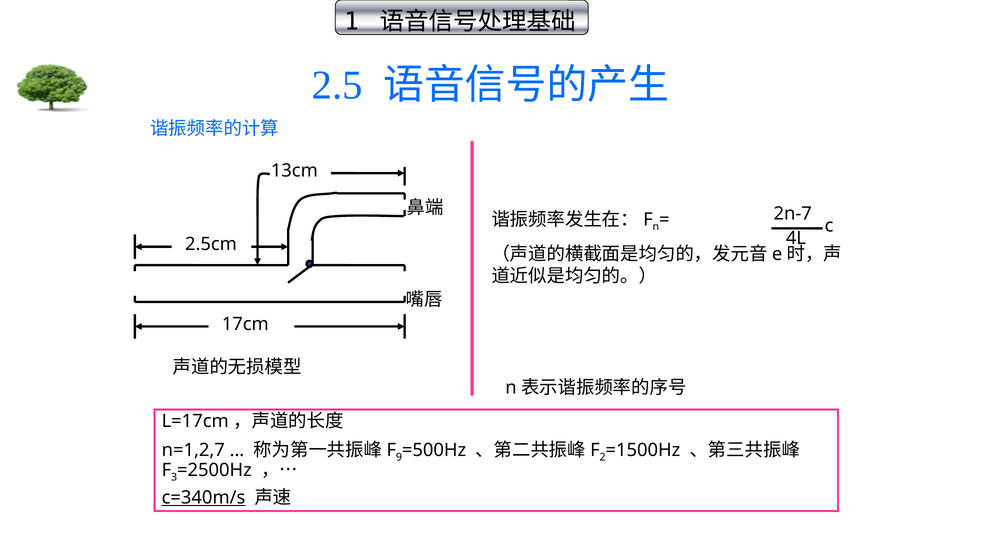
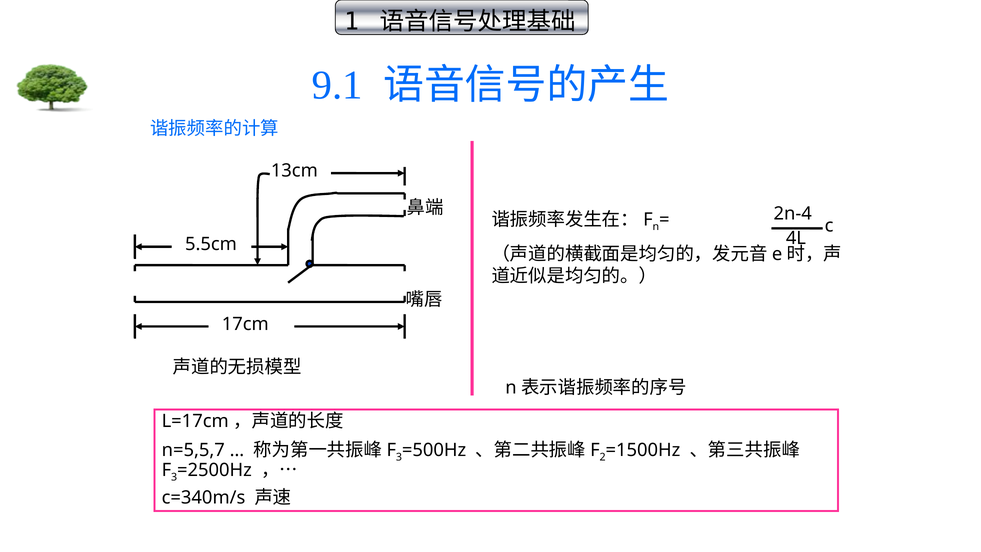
2.5: 2.5 -> 9.1 (337, 85)
2n-7: 2n-7 -> 2n-4 (793, 214)
2.5cm: 2.5cm -> 5.5cm (211, 244)
n=1,2,7: n=1,2,7 -> n=5,5,7 (193, 450)
9: 9 -> 3 (399, 457)
c=340m/s underline: present -> none (203, 497)
